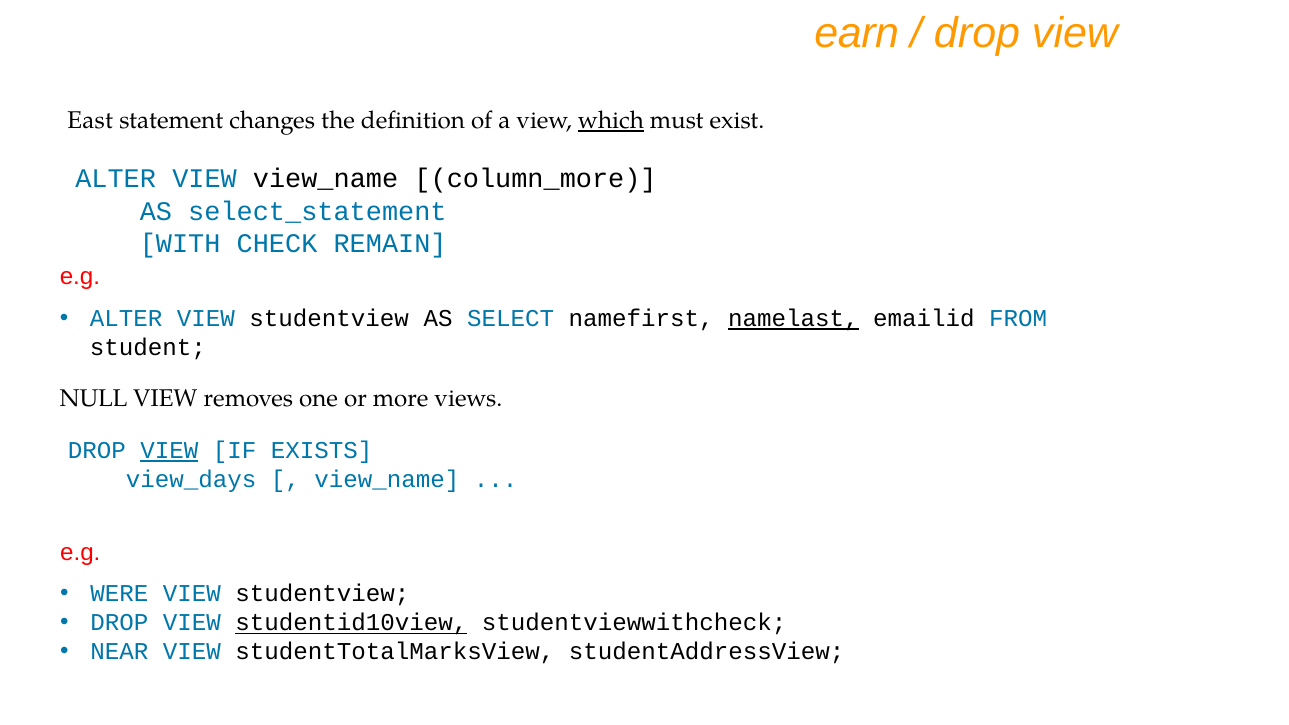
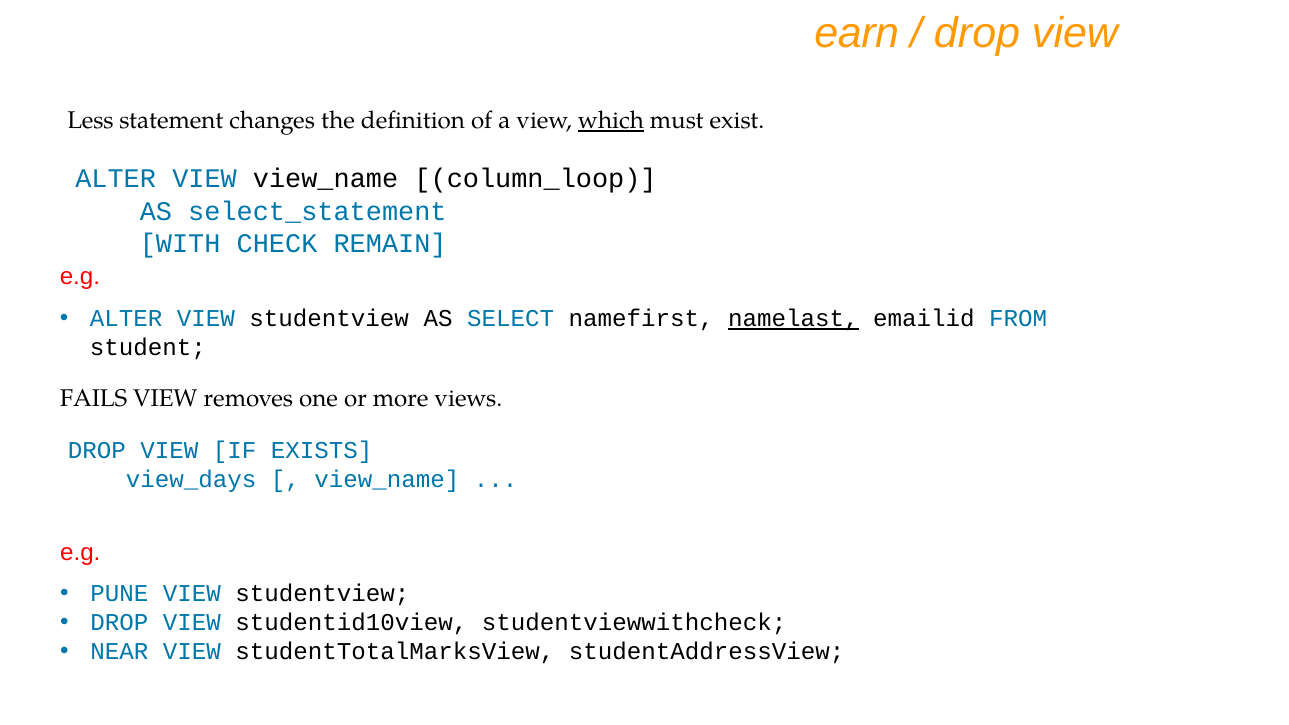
East: East -> Less (90, 121)
column_more: column_more -> column_loop (536, 179)
NULL: NULL -> FAILS (94, 399)
VIEW underline: present -> none (169, 451)
WERE: WERE -> PUNE (119, 594)
studentid10view underline: present -> none (351, 623)
